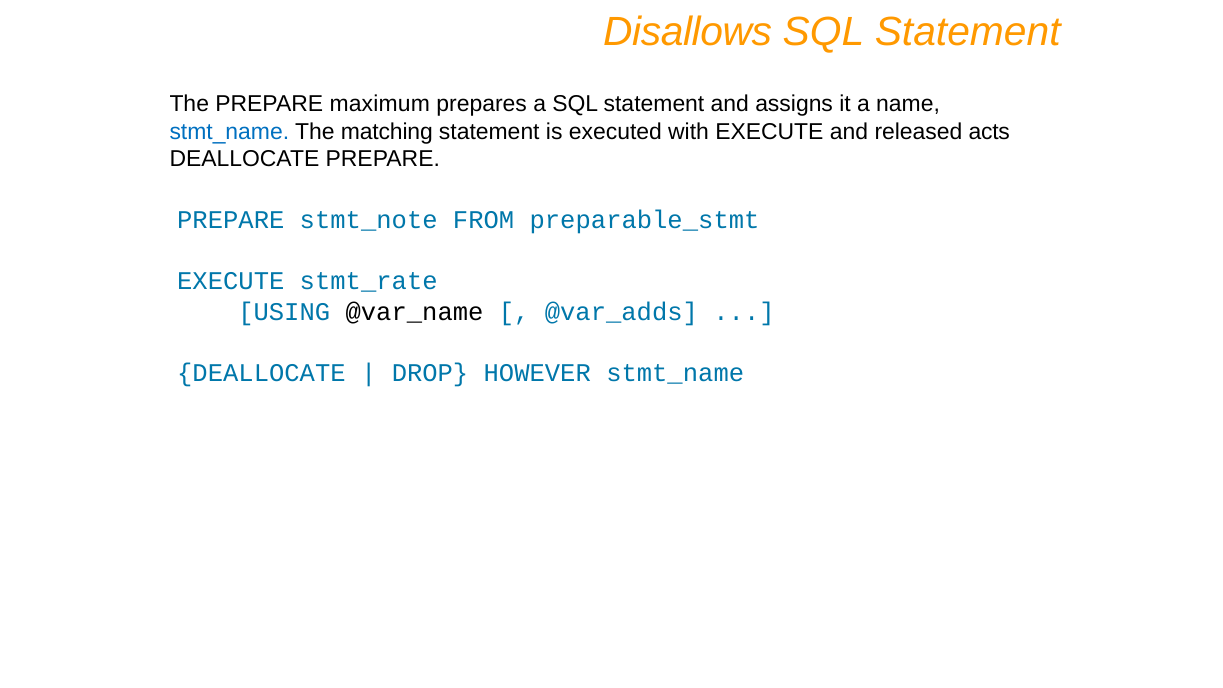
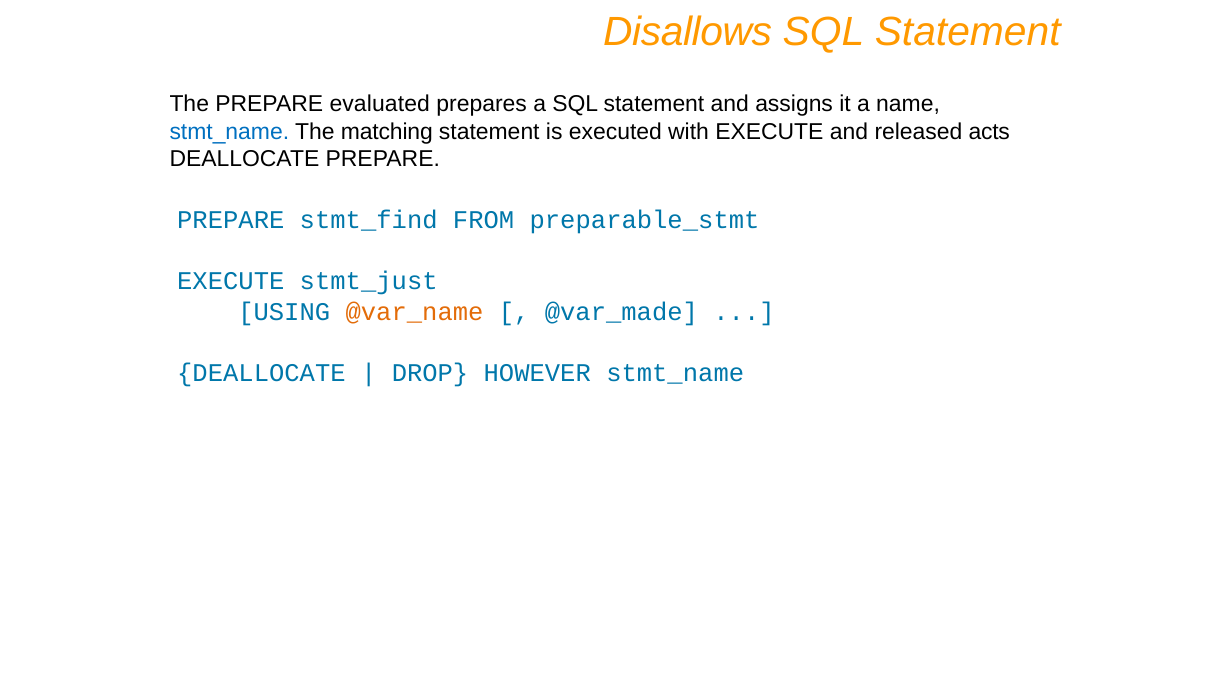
maximum: maximum -> evaluated (380, 104)
stmt_note: stmt_note -> stmt_find (369, 220)
stmt_rate: stmt_rate -> stmt_just (369, 281)
@var_name colour: black -> orange (415, 312)
@var_adds: @var_adds -> @var_made (621, 312)
